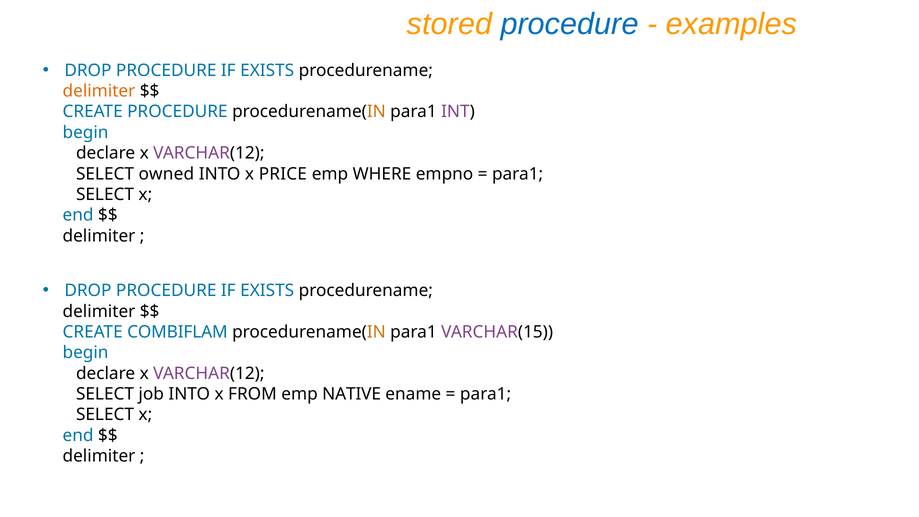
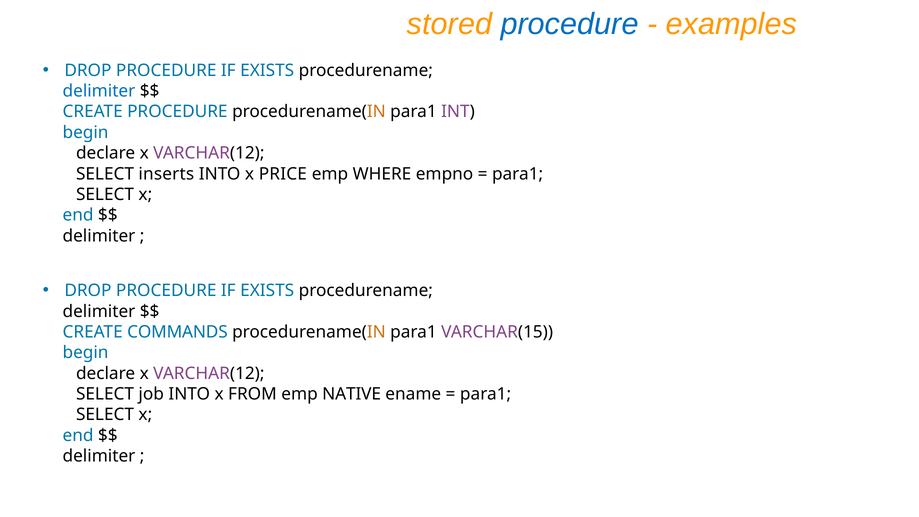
delimiter colour: orange -> blue (99, 91)
owned: owned -> inserts (166, 174)
COMBIFLAM: COMBIFLAM -> COMMANDS (177, 332)
